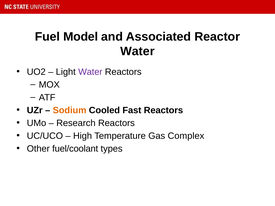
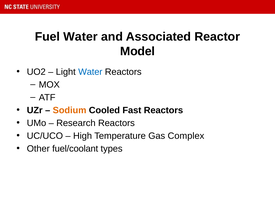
Fuel Model: Model -> Water (80, 37)
Water: Water -> Model (138, 51)
Water colour: purple -> blue (90, 72)
